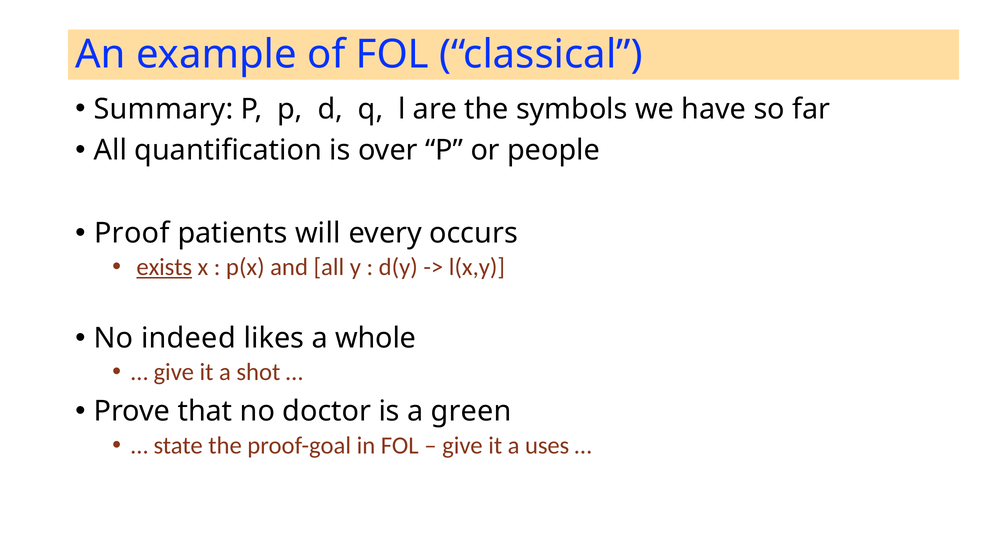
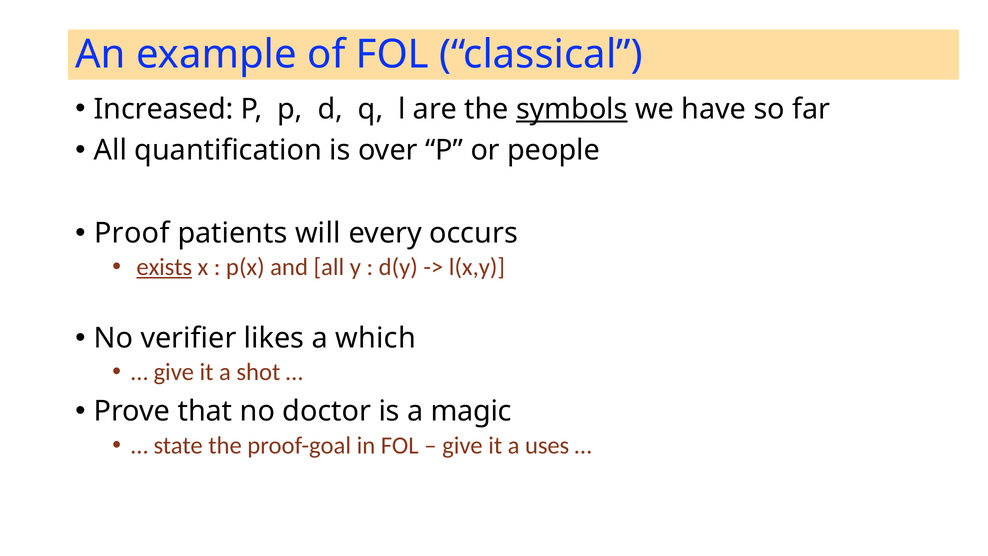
Summary: Summary -> Increased (164, 109)
symbols underline: none -> present (572, 109)
indeed: indeed -> verifier (189, 338)
whole: whole -> which (376, 338)
green: green -> magic (471, 411)
